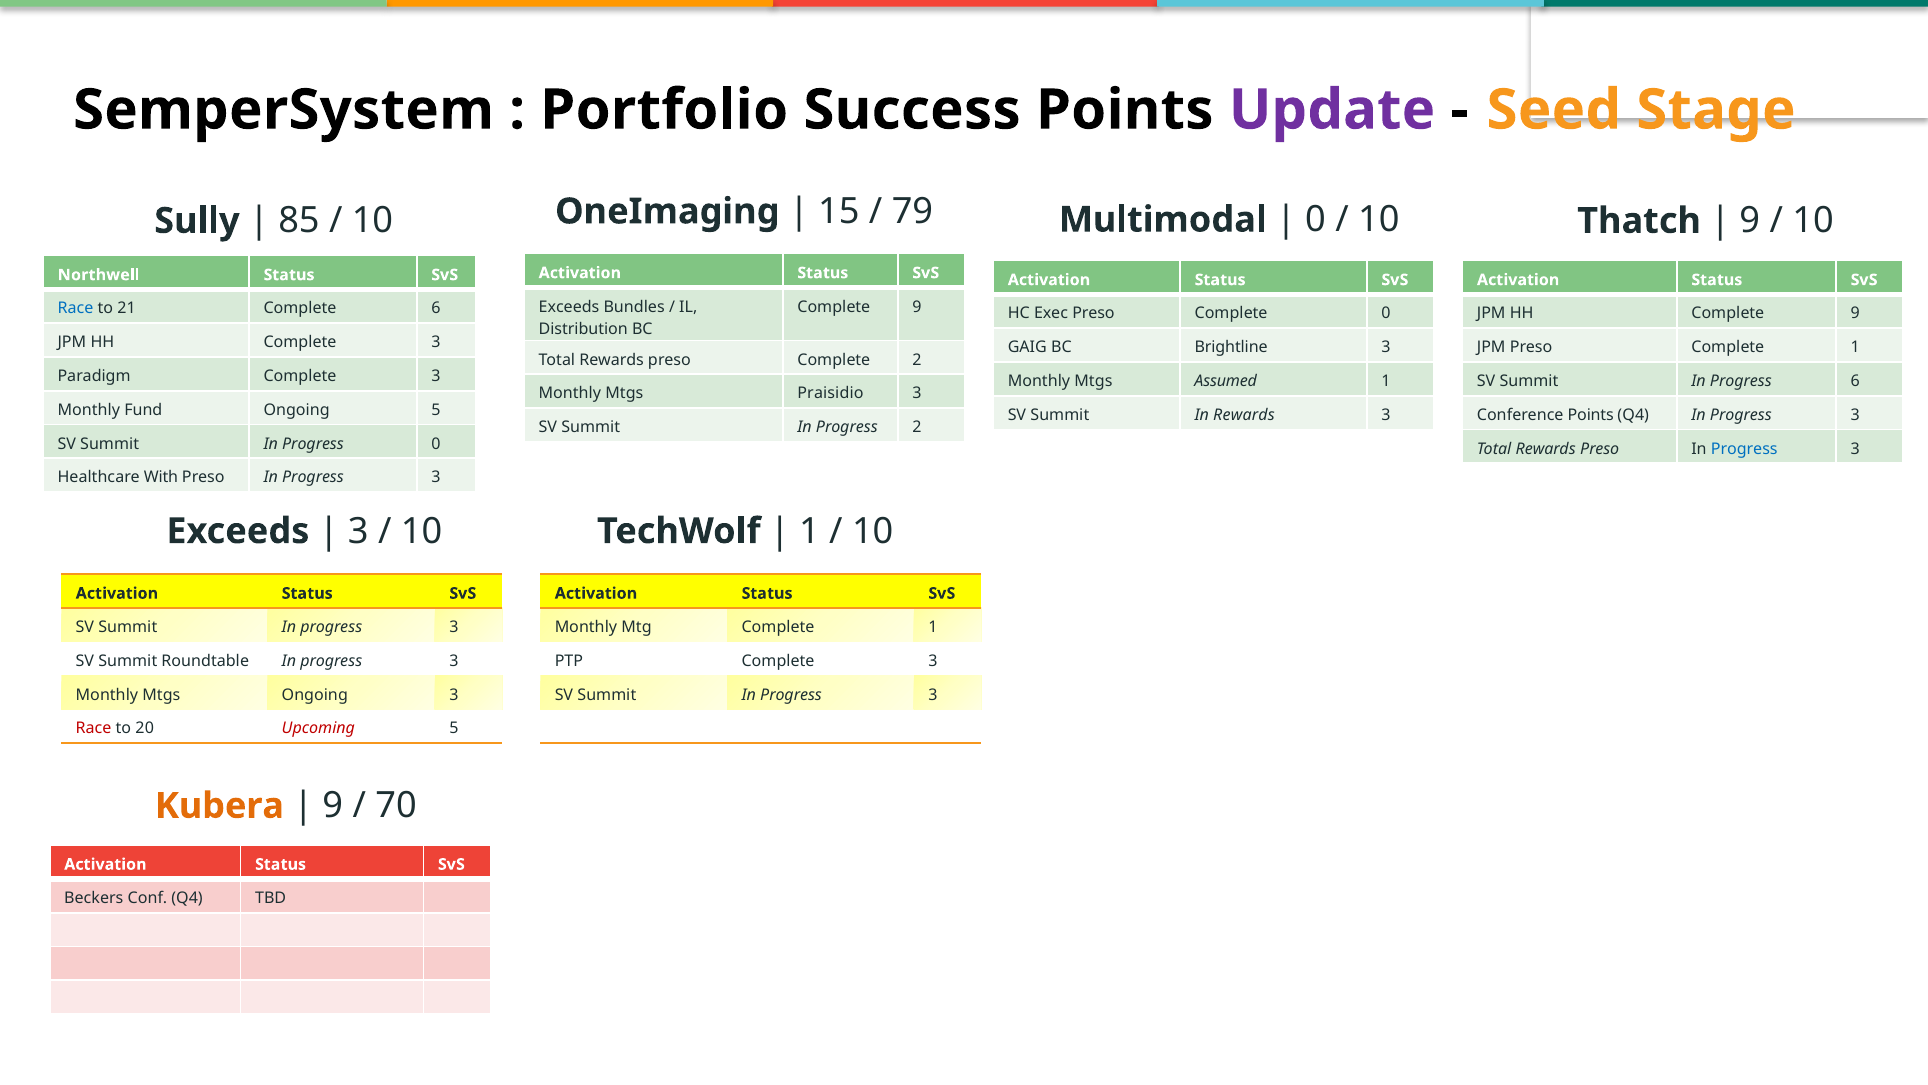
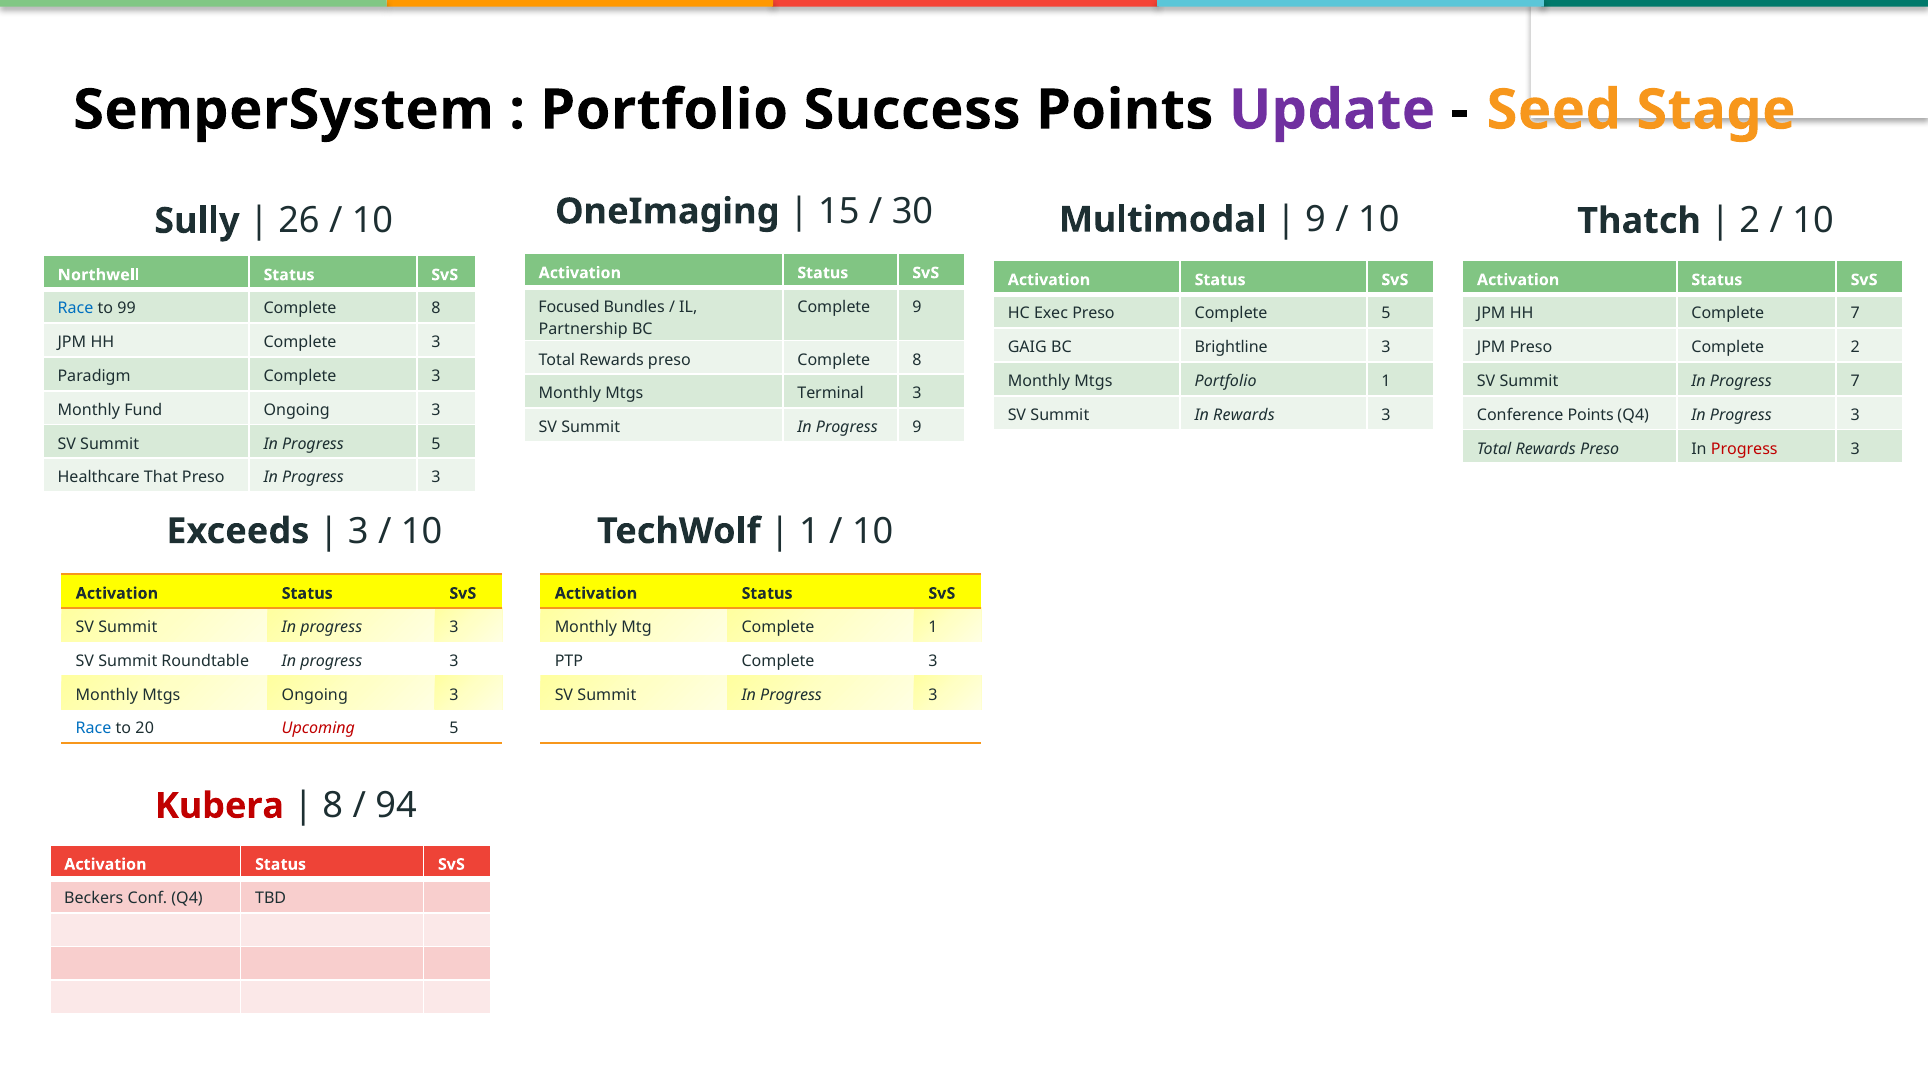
79: 79 -> 30 (912, 211)
0: 0 -> 9 (1316, 220)
85: 85 -> 26 (299, 221)
9: 9 -> 2 (1750, 221)
Exceeds: Exceeds -> Focused (569, 307)
21: 21 -> 99 (127, 309)
6: 6 -> 8 (436, 309)
Complete 0: 0 -> 5 (1386, 314)
HH Complete 9: 9 -> 7 (1855, 314)
Distribution: Distribution -> Partnership (583, 329)
Preso Complete 1: 1 -> 2 (1855, 347)
preso Complete 2: 2 -> 8 (917, 360)
Mtgs Assumed: Assumed -> Portfolio (1226, 381)
Progress 6: 6 -> 7 (1855, 381)
Praisidio: Praisidio -> Terminal (831, 393)
5: 5 -> 3 (436, 410)
Progress 2: 2 -> 9 (917, 427)
Progress 0: 0 -> 5 (436, 444)
Progress colour: blue -> red (1744, 449)
With: With -> That (161, 477)
Race colour: red -> blue (94, 728)
Kubera colour: orange -> red (219, 806)
9: 9 -> 8 (333, 806)
70: 70 -> 94 (396, 806)
